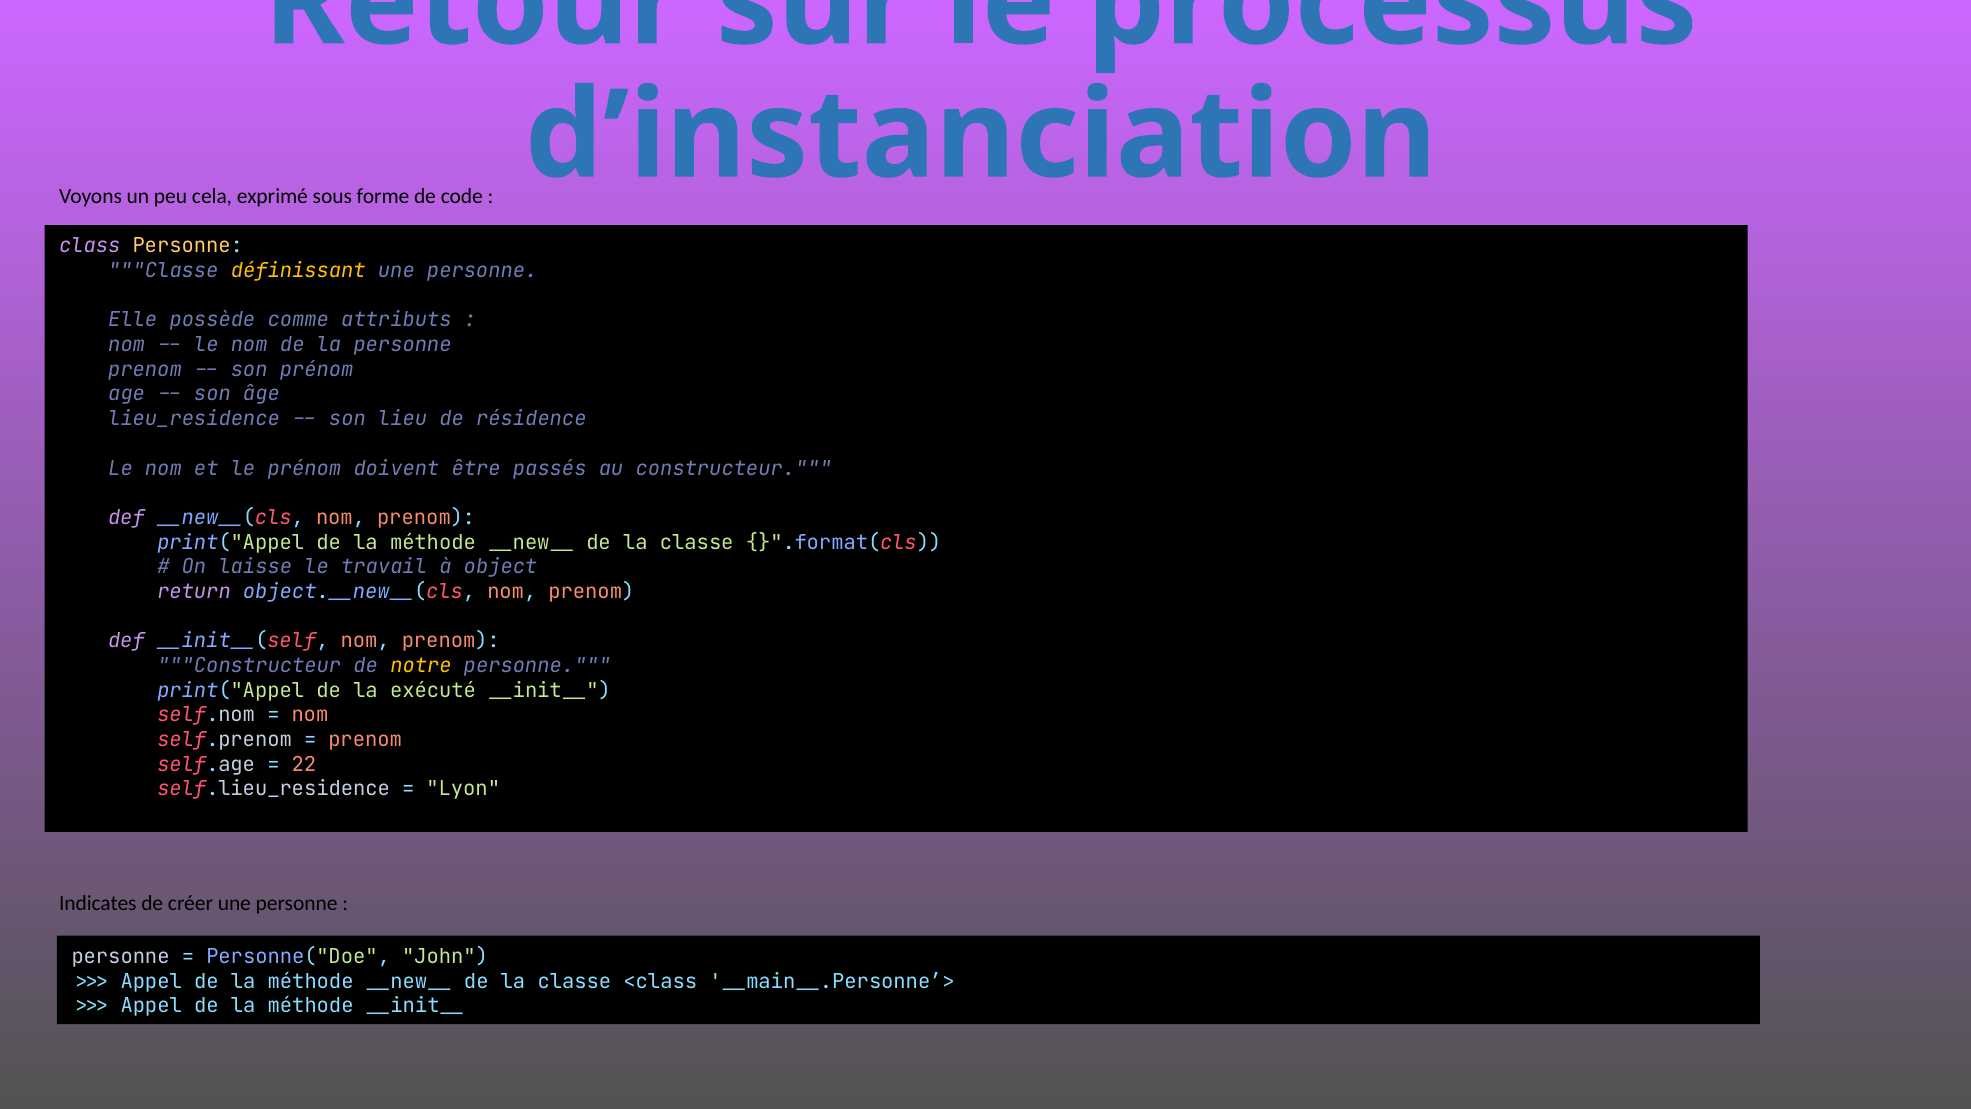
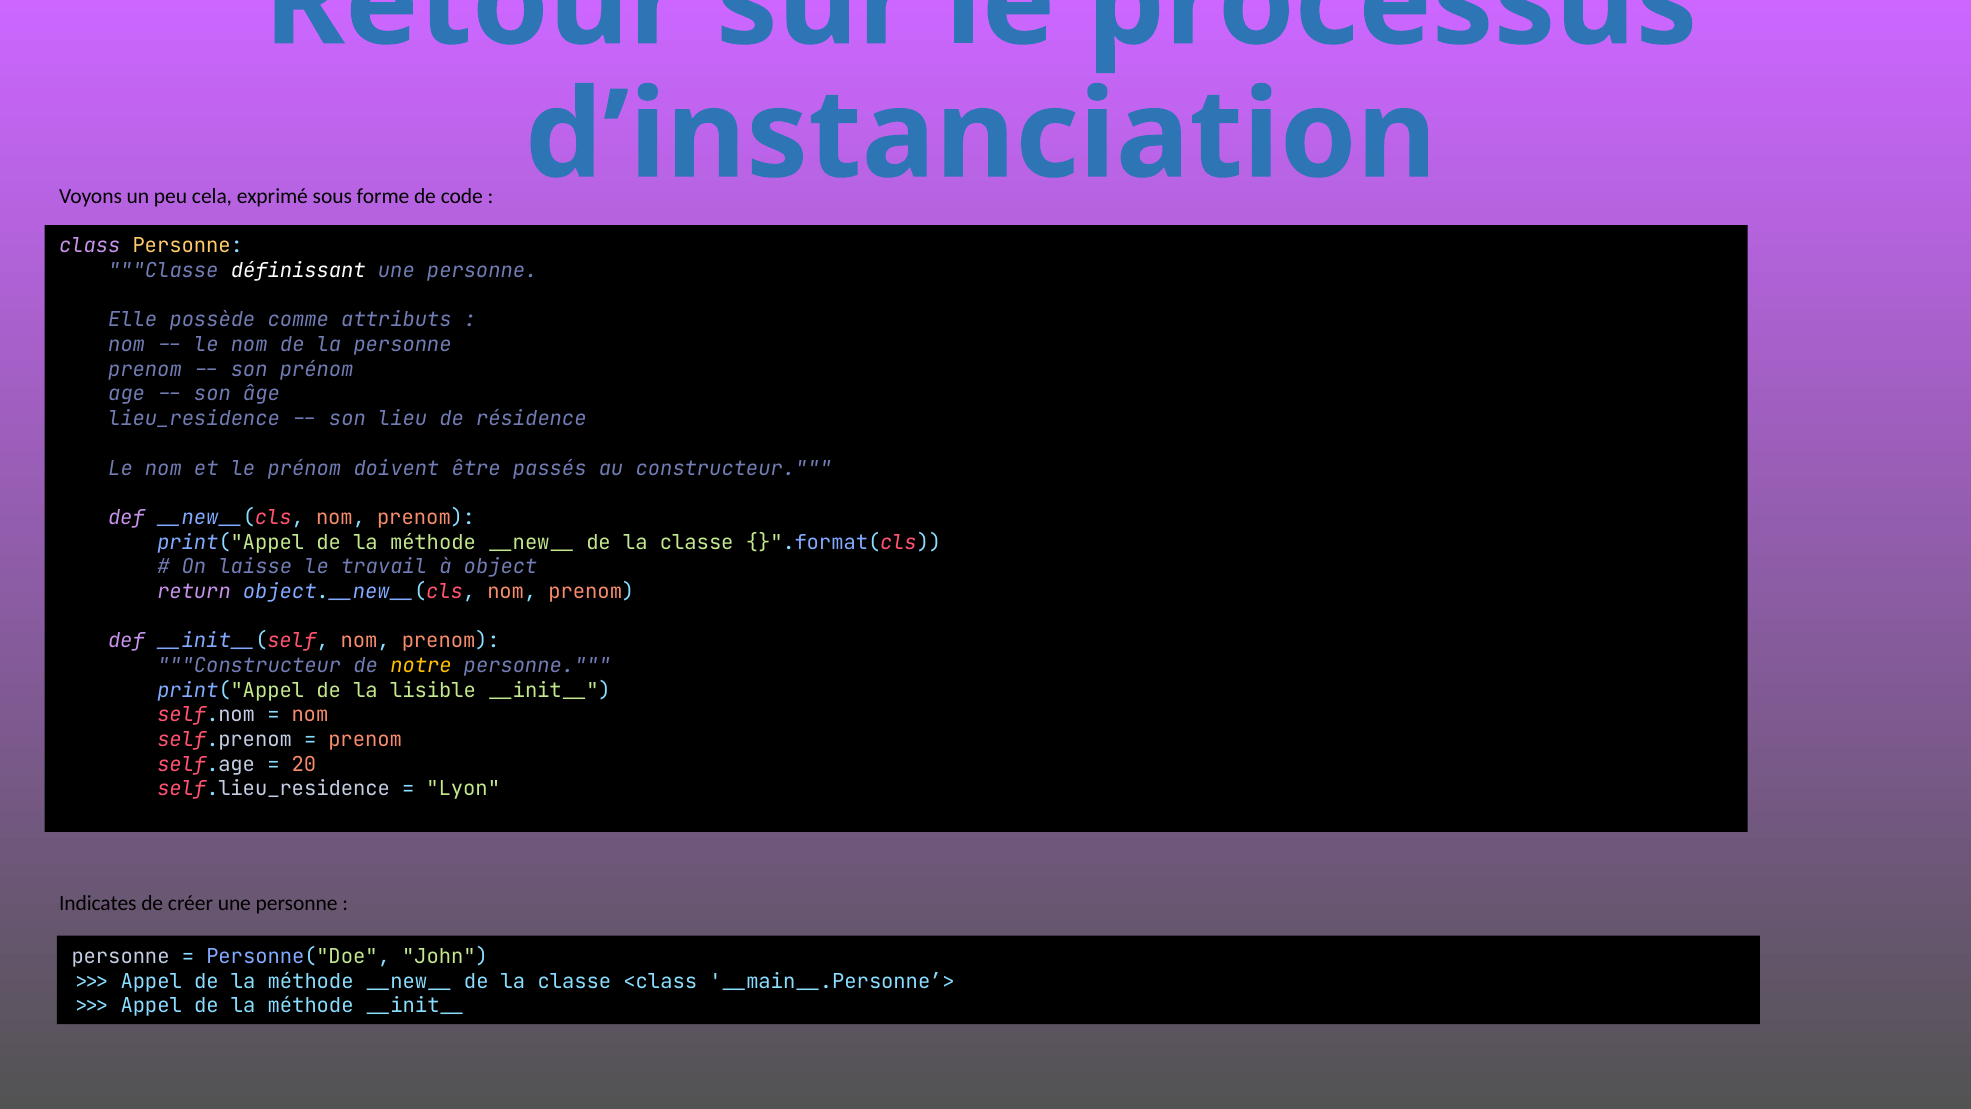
définissant colour: yellow -> white (298, 271)
exécuté: exécuté -> lisible (433, 690)
22: 22 -> 20 (304, 764)
